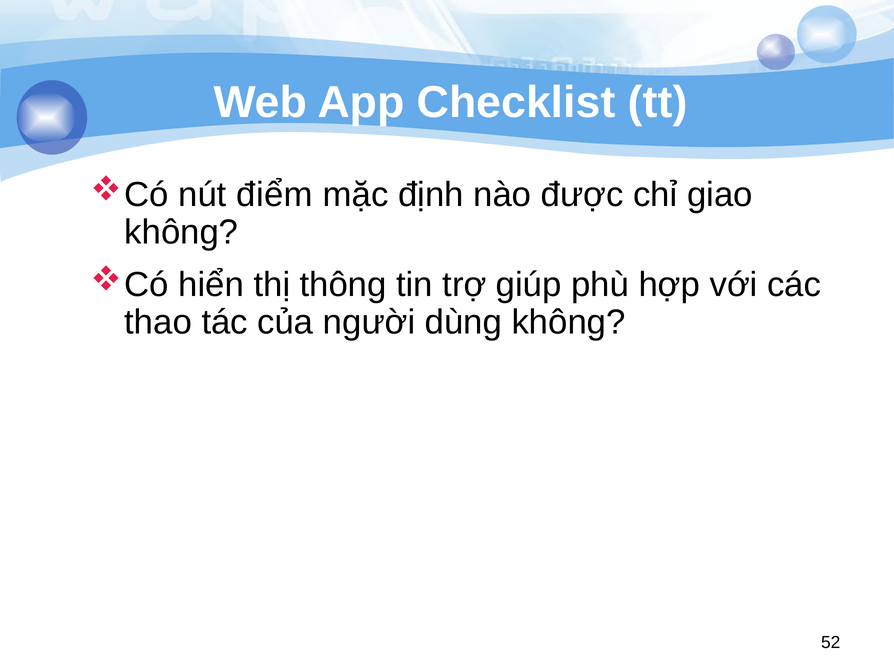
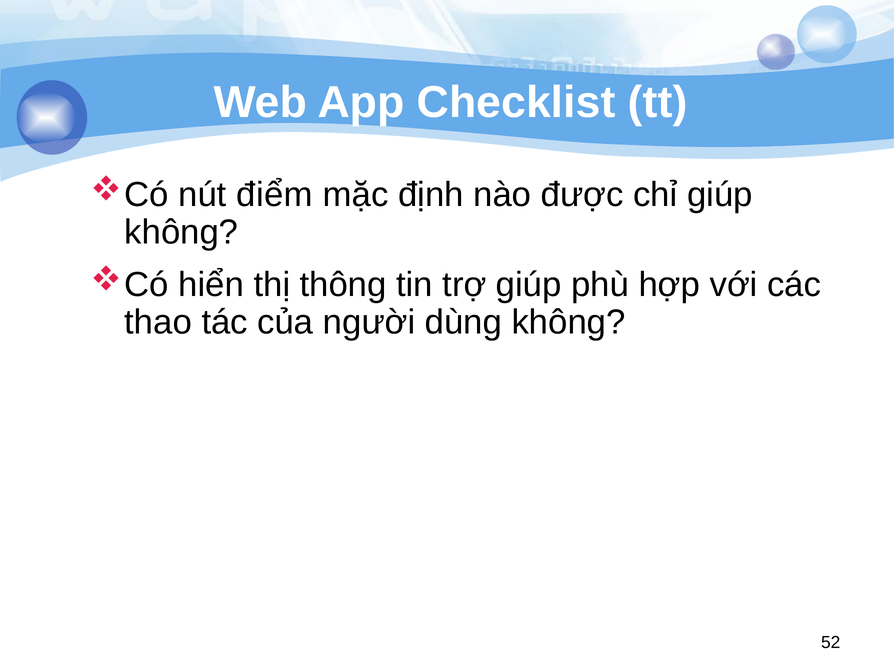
chỉ giao: giao -> giúp (720, 194)
